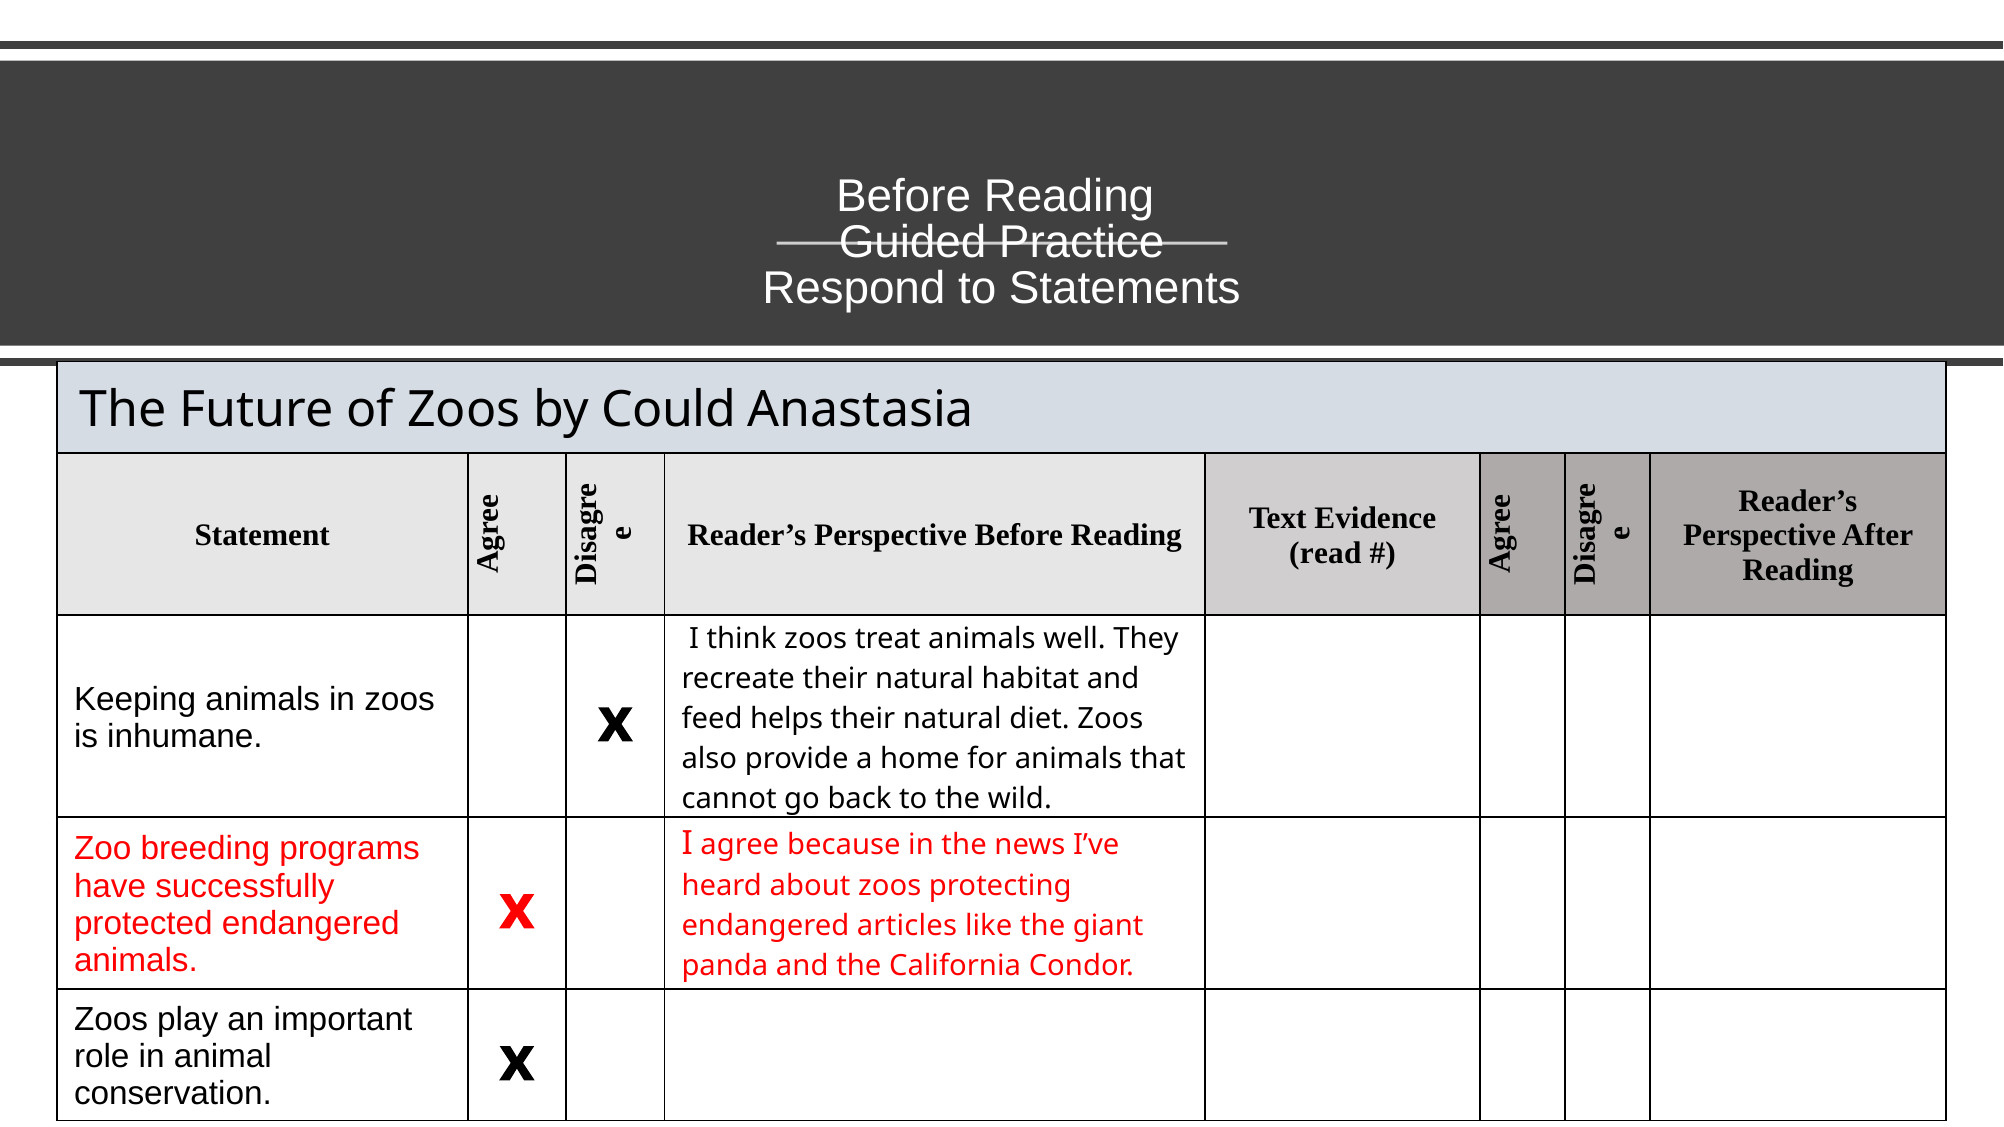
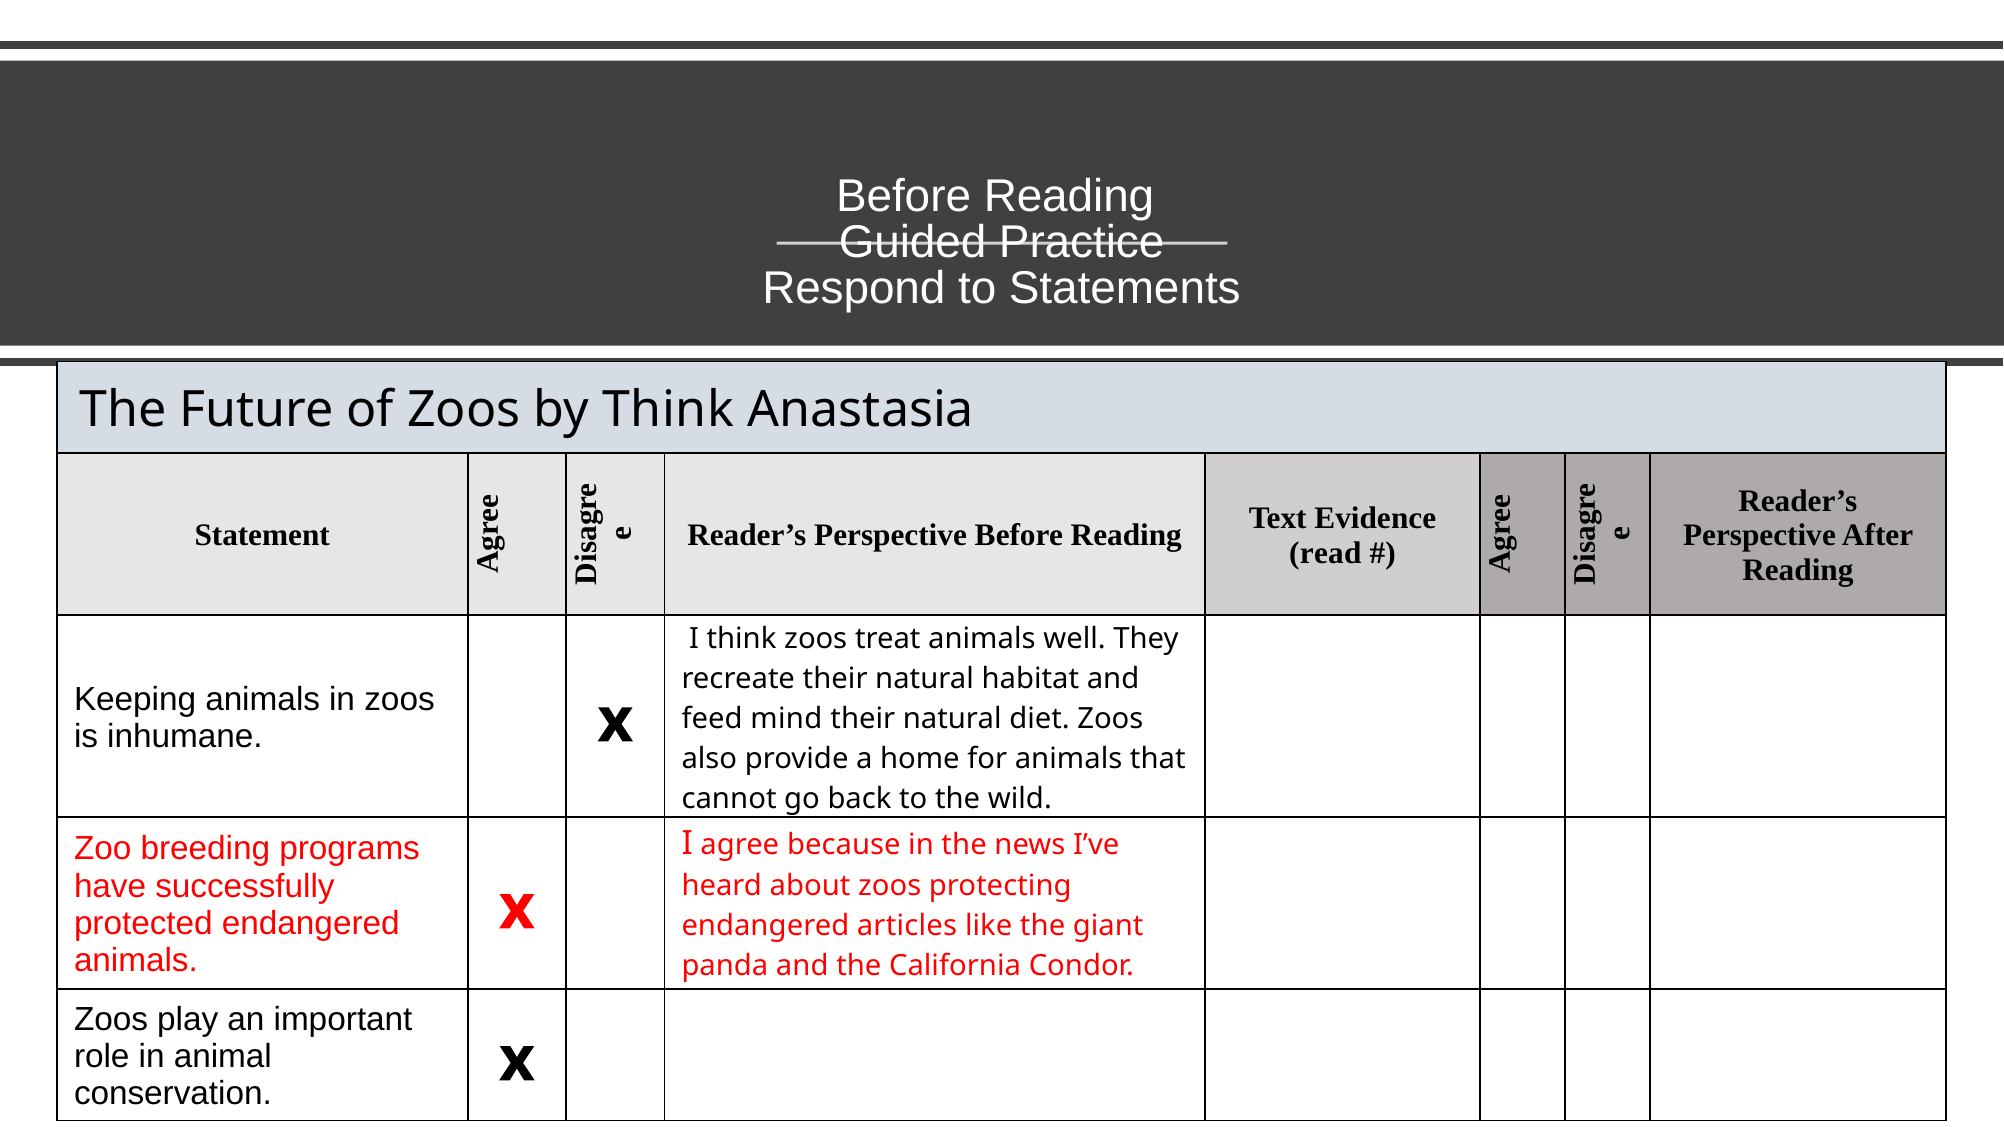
by Could: Could -> Think (668, 410)
helps: helps -> mind (786, 719)
